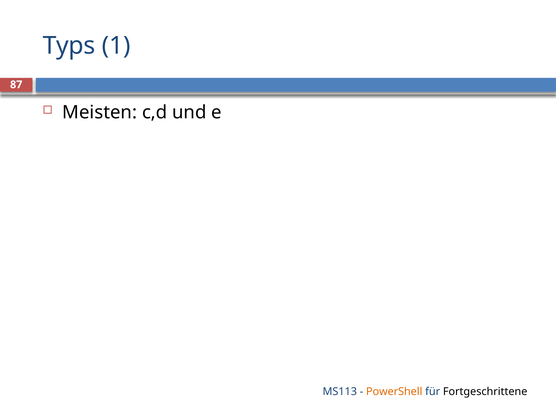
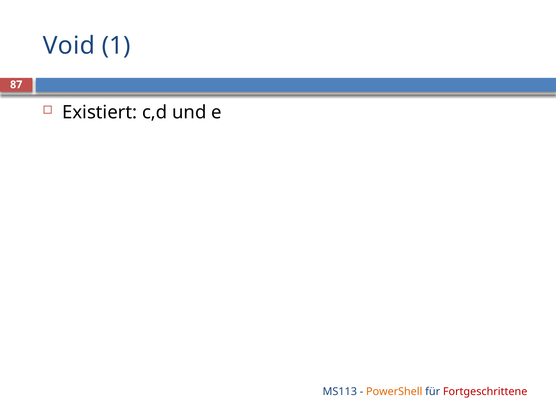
Typs: Typs -> Void (69, 46)
Meisten: Meisten -> Existiert (100, 112)
Fortgeschrittene colour: black -> red (485, 392)
